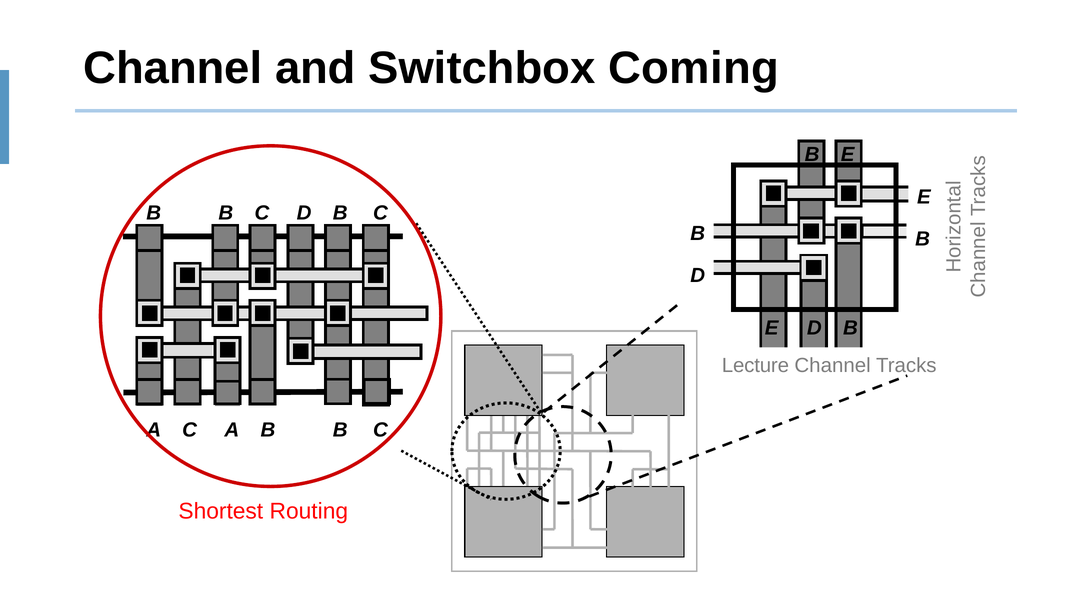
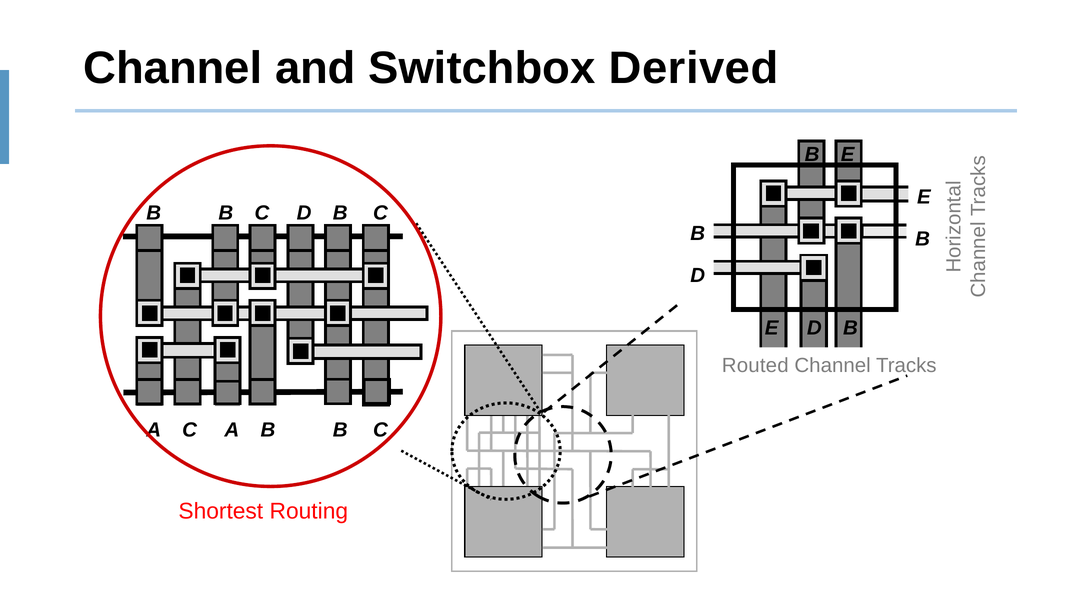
Coming: Coming -> Derived (694, 68)
Lecture: Lecture -> Routed (755, 365)
